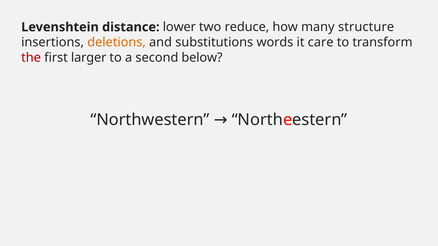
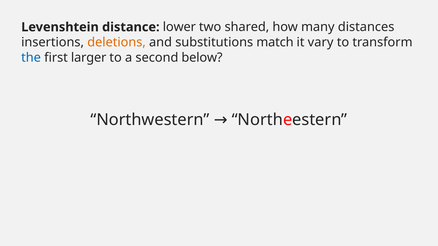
reduce: reduce -> shared (247, 27)
structure: structure -> distances (366, 27)
words: words -> match (275, 42)
care: care -> vary (321, 42)
the colour: red -> blue (31, 58)
